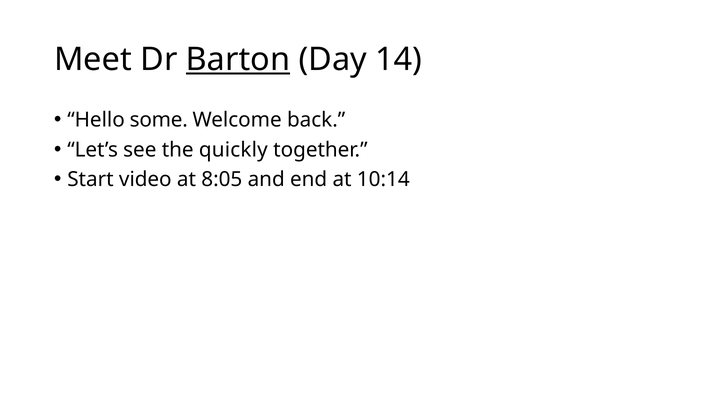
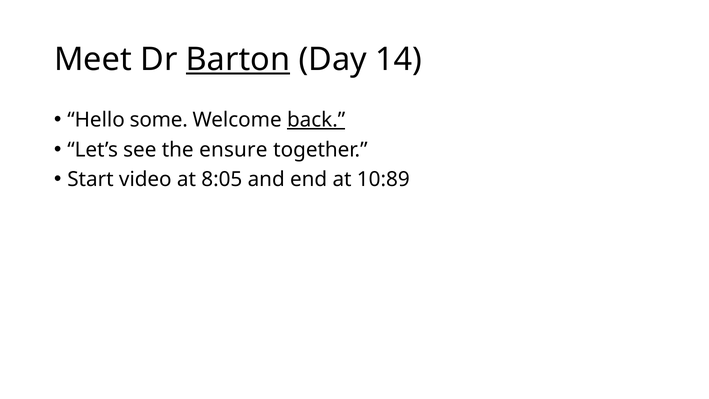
back underline: none -> present (316, 120)
quickly: quickly -> ensure (233, 150)
10:14: 10:14 -> 10:89 (383, 179)
